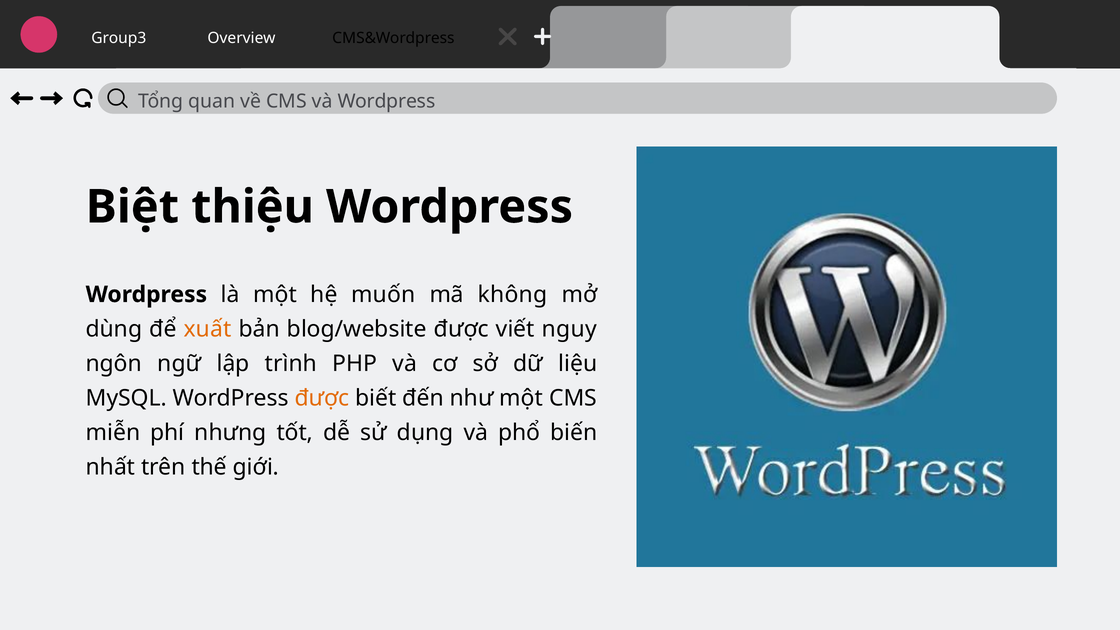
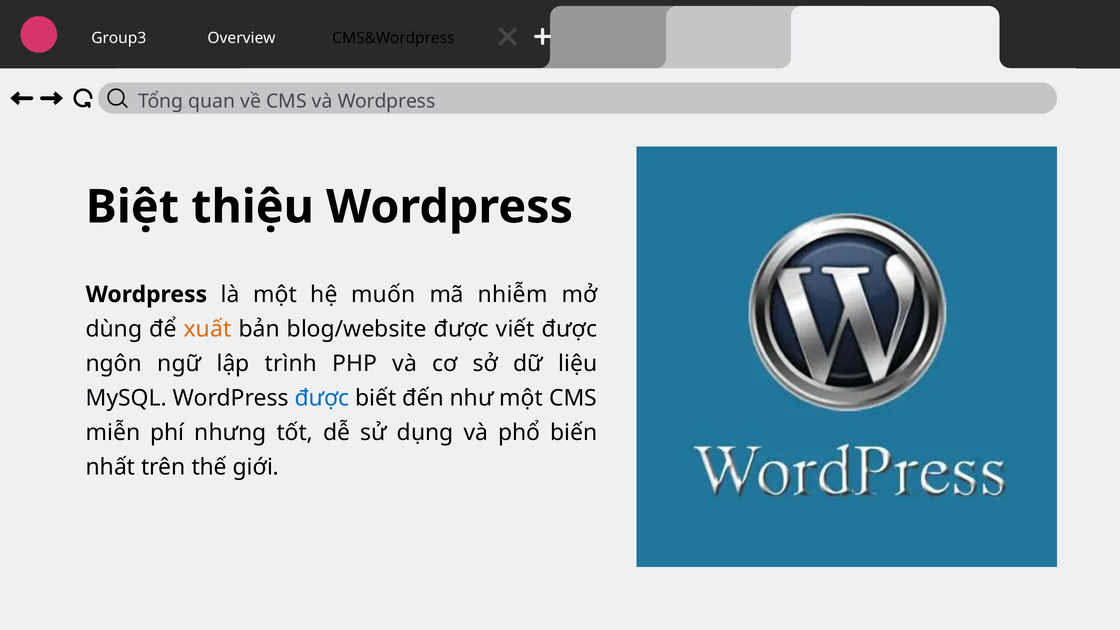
không: không -> nhiễm (513, 295)
viết nguy: nguy -> được (569, 329)
được colour: orange -> blue (322, 398)
